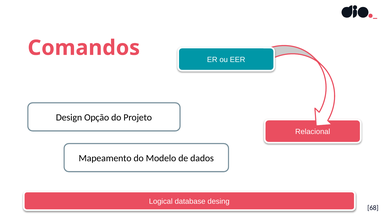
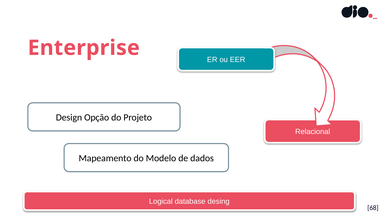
Comandos: Comandos -> Enterprise (84, 48)
